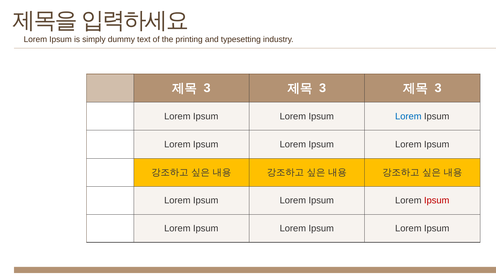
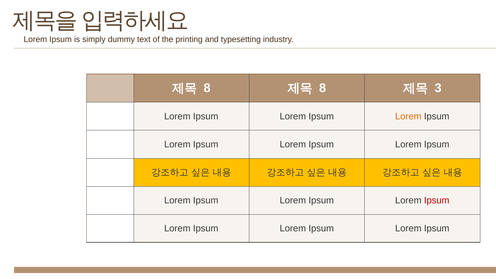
3: 3 -> 8 (207, 88)
3: 3 -> 8 (323, 88)
Lorem colour: blue -> orange (408, 116)
